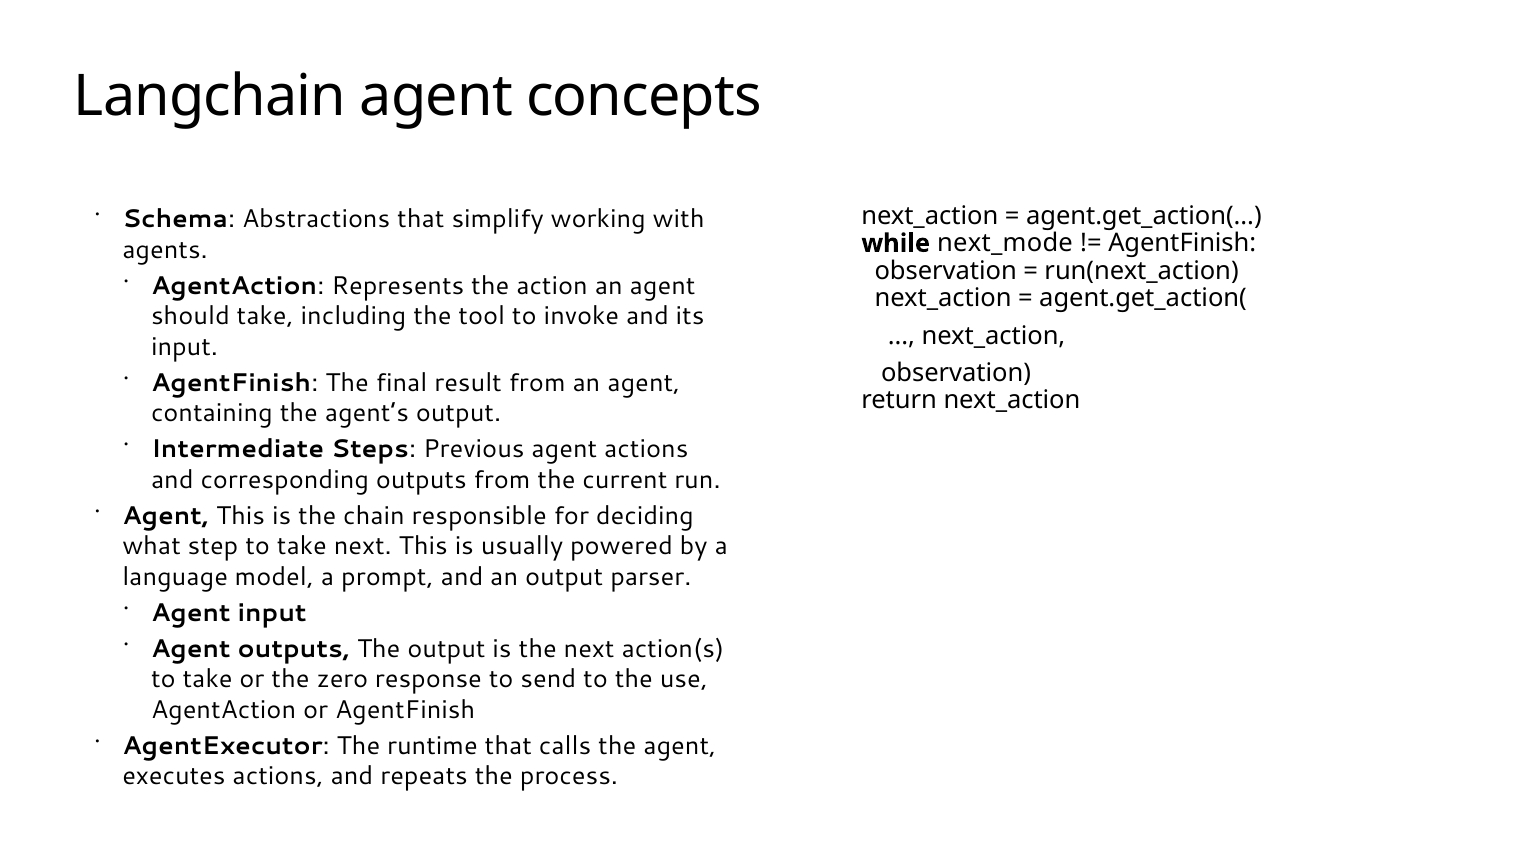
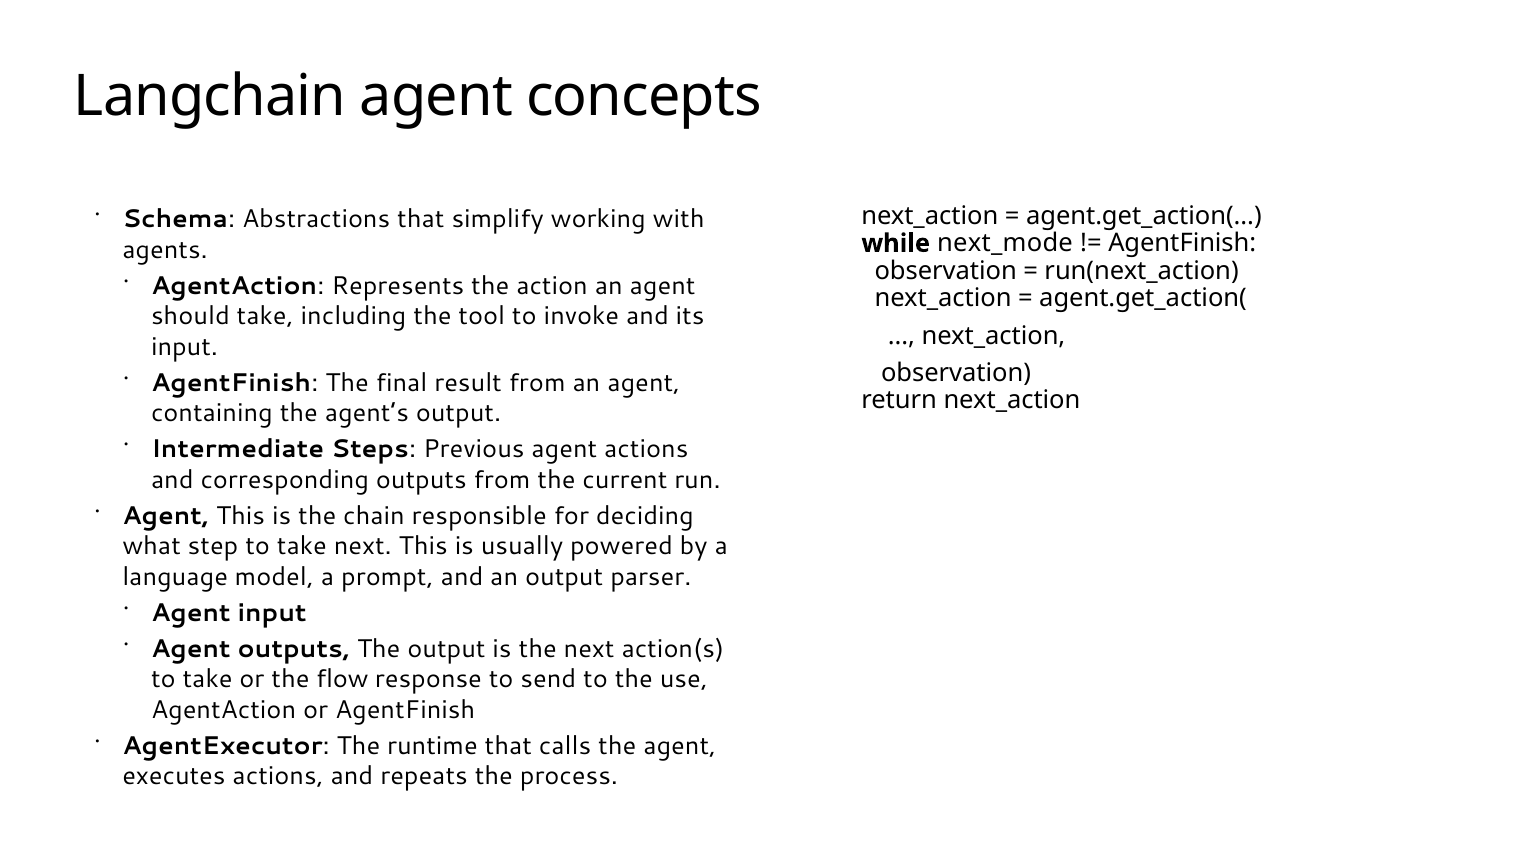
zero: zero -> flow (342, 679)
